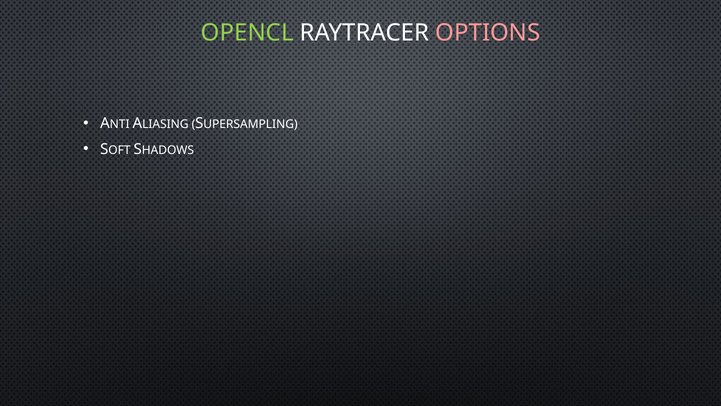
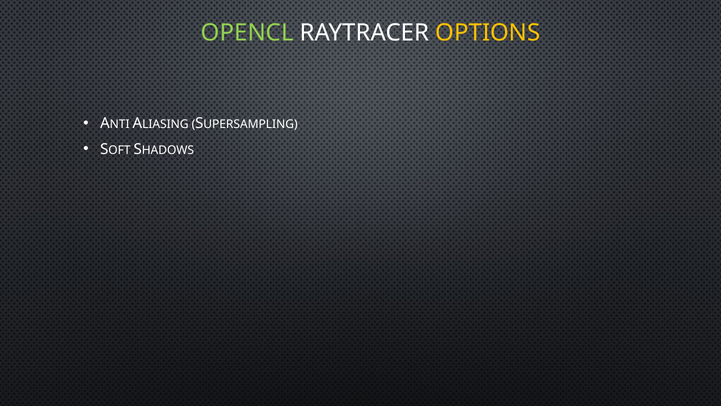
OPTIONS colour: pink -> yellow (488, 33)
